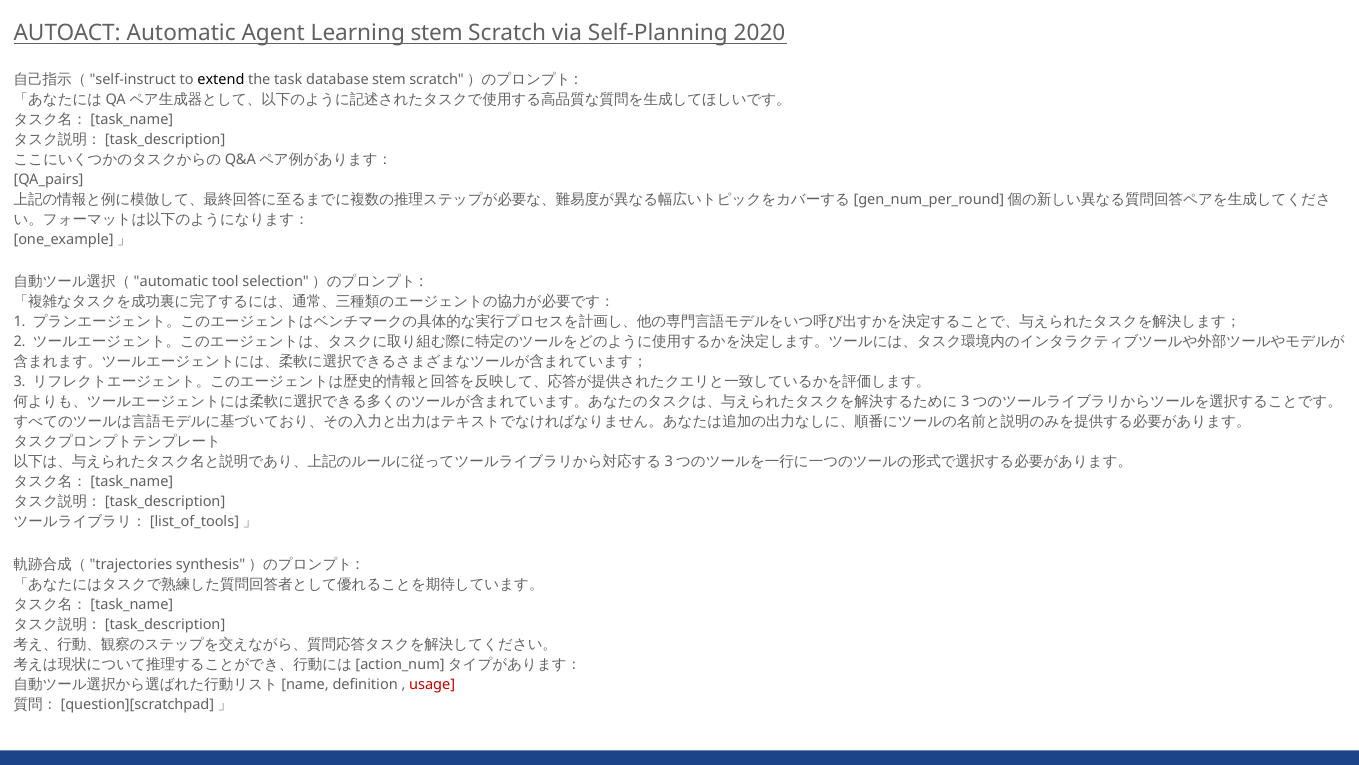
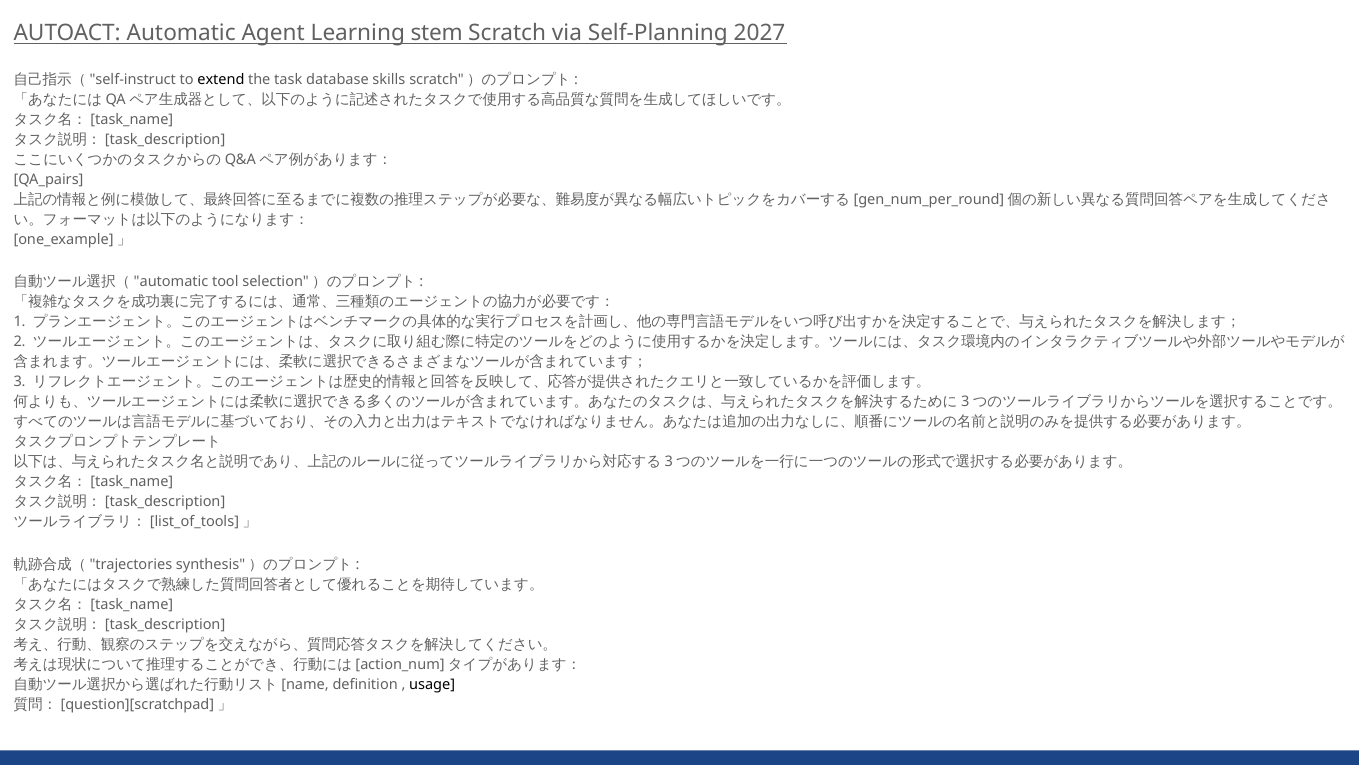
2020: 2020 -> 2027 (760, 33)
database stem: stem -> skills (389, 80)
usage colour: red -> black (432, 684)
